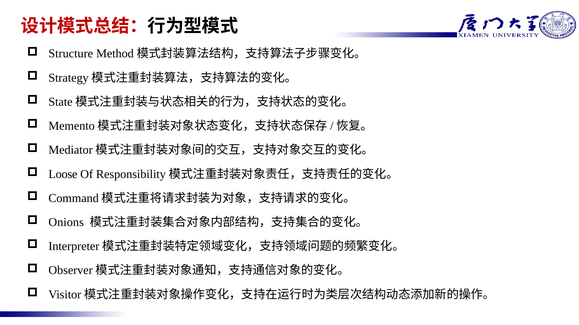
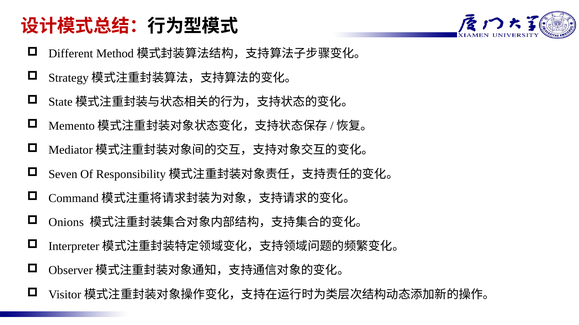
Structure: Structure -> Different (71, 54)
Loose: Loose -> Seven (63, 174)
